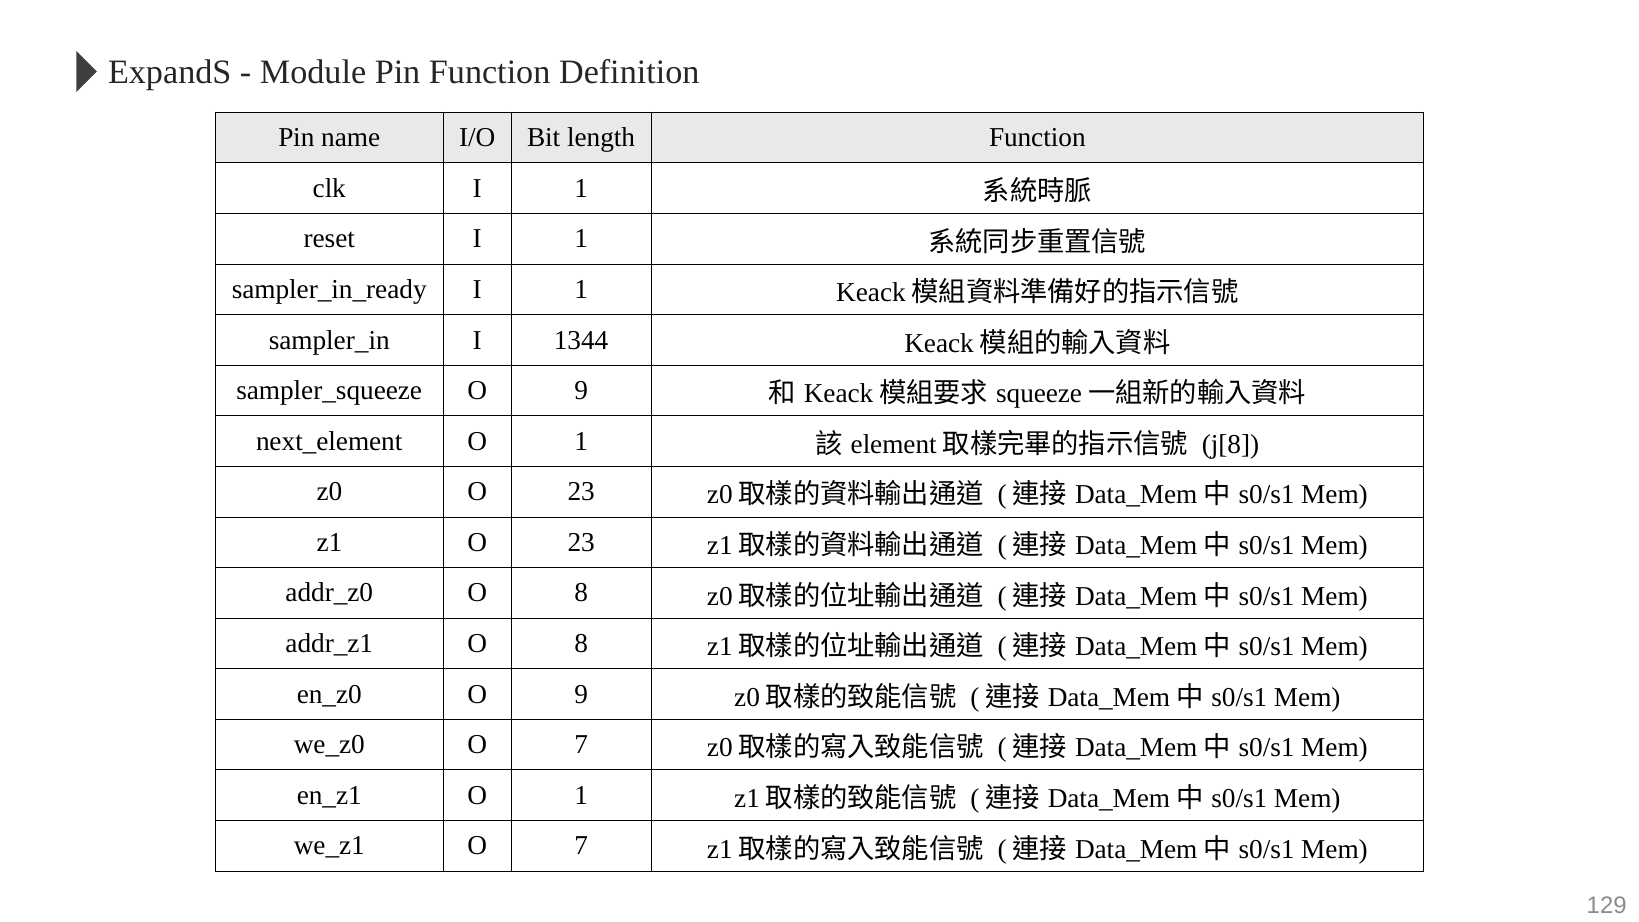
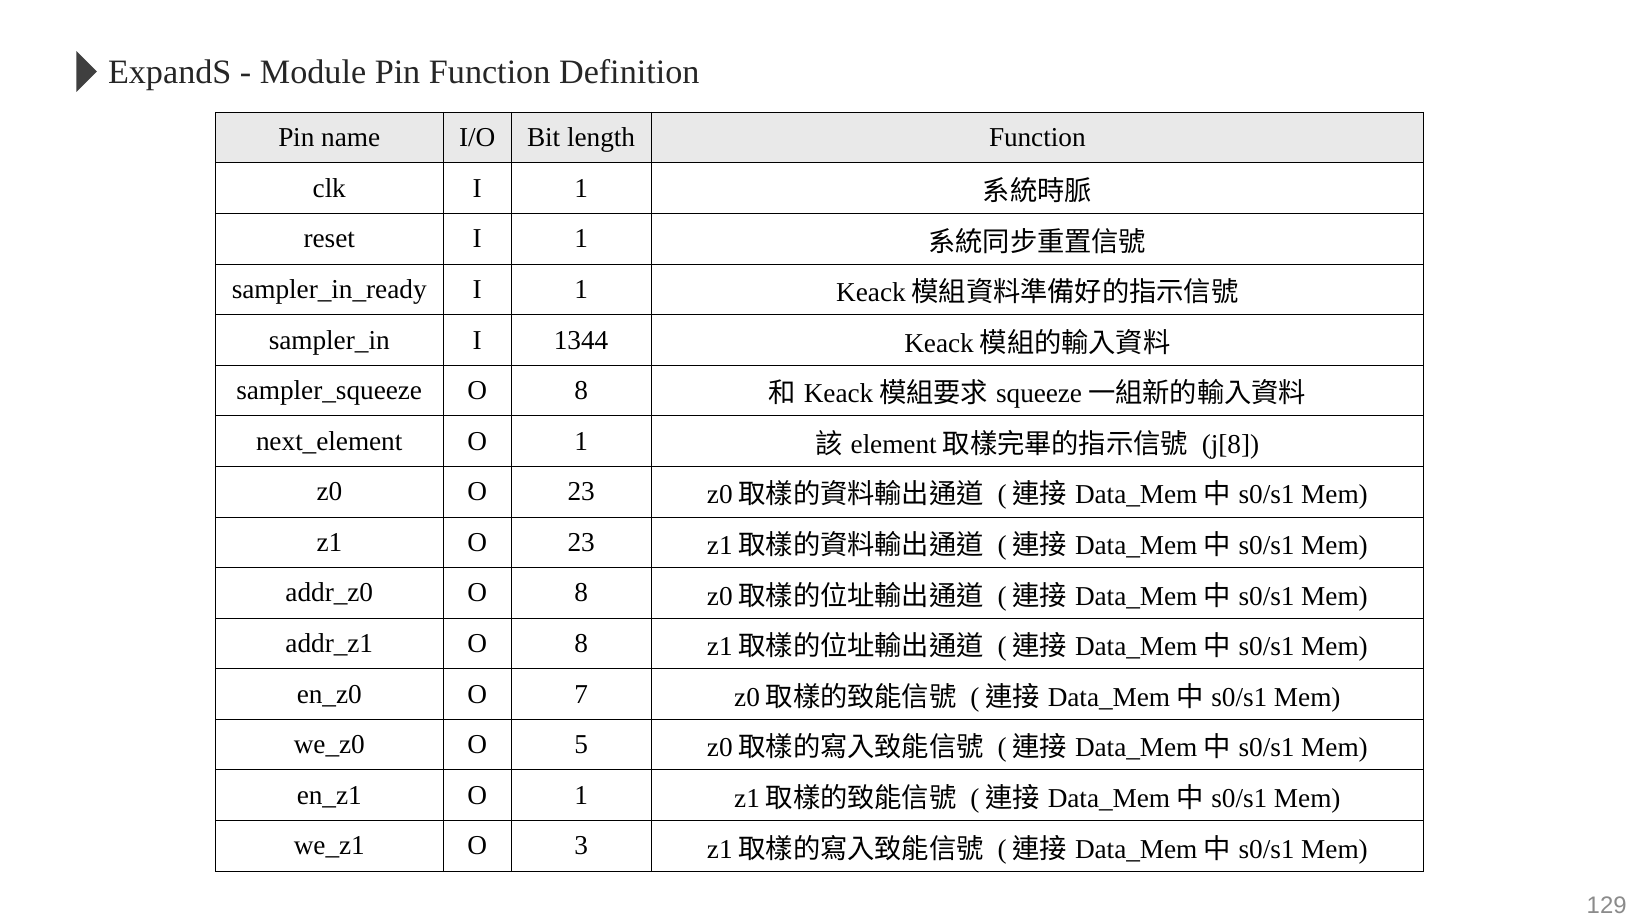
9: 9 -> 8 (581, 391)
9: 9 -> 7 (581, 694)
7: 7 -> 5 (581, 745)
7: 7 -> 3 (581, 846)
